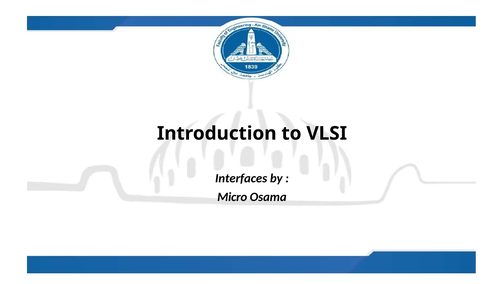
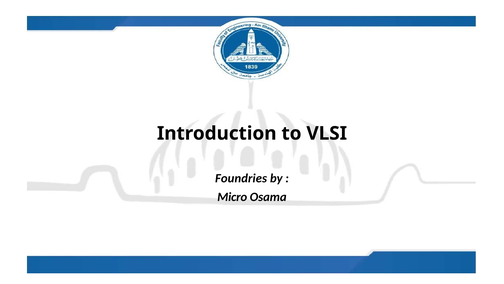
Interfaces: Interfaces -> Foundries (241, 178)
